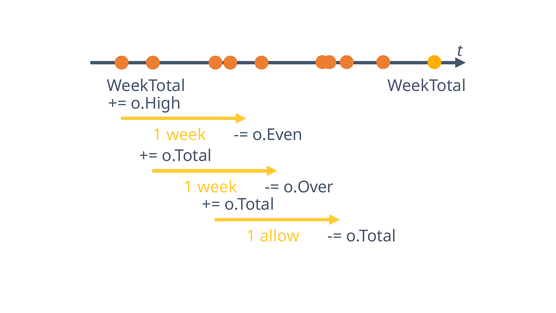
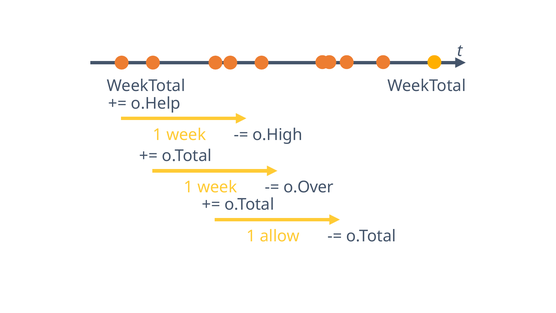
o.High: o.High -> o.Help (156, 103)
o.Even: o.Even -> o.High (278, 135)
